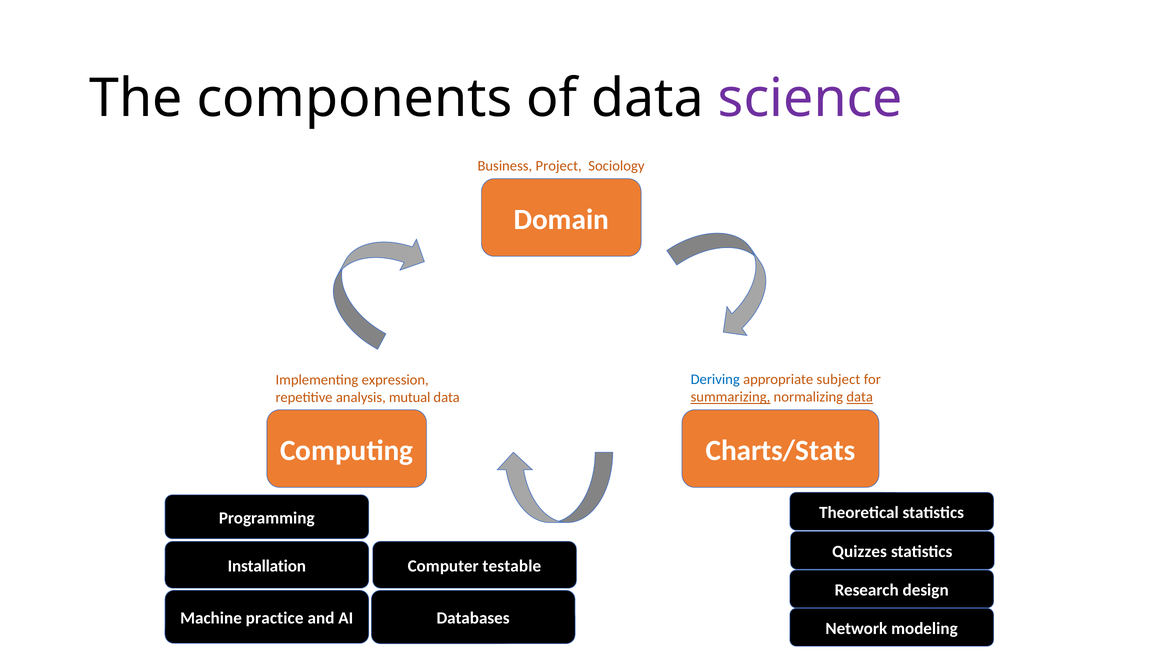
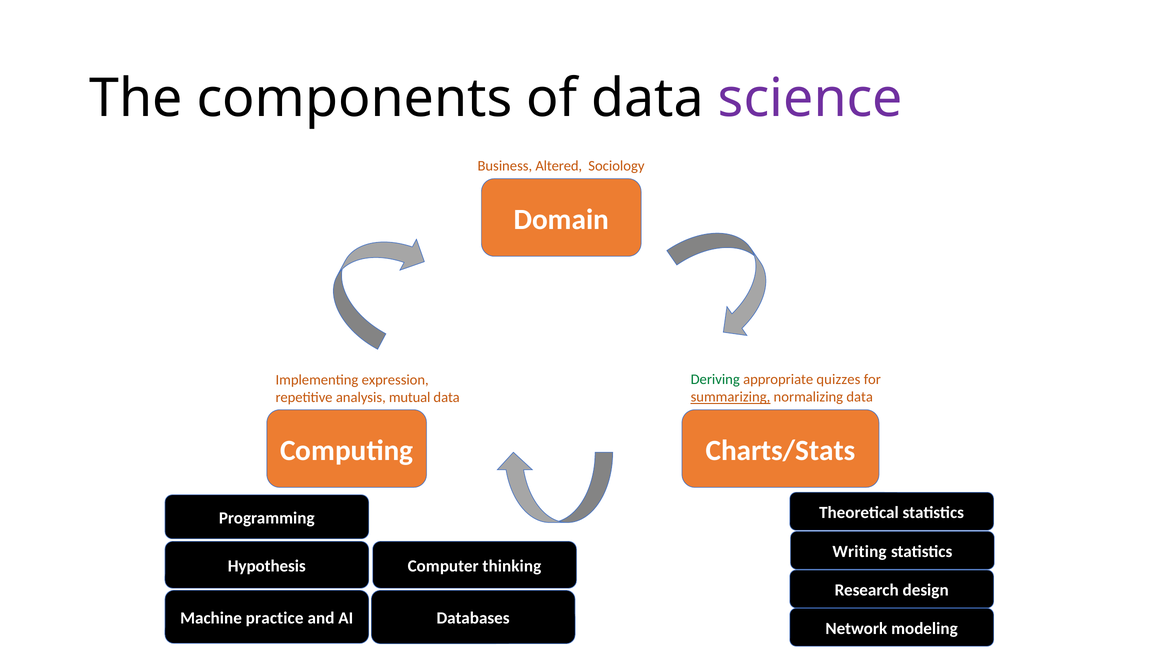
Project: Project -> Altered (559, 166)
Deriving colour: blue -> green (715, 380)
subject: subject -> quizzes (838, 380)
data underline: present -> none (860, 397)
Quizzes: Quizzes -> Writing (860, 552)
Installation: Installation -> Hypothesis (267, 566)
testable: testable -> thinking (512, 566)
